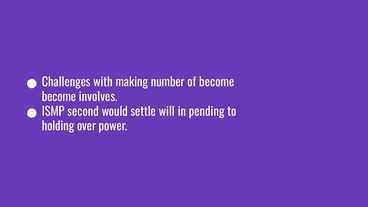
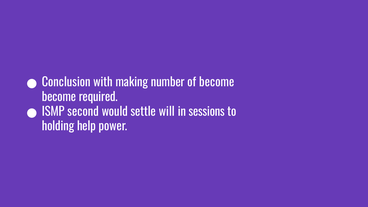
Challenges: Challenges -> Conclusion (66, 82)
involves: involves -> required (98, 97)
pending: pending -> sessions (207, 112)
over: over -> help (86, 126)
